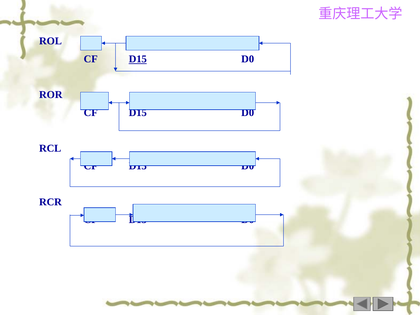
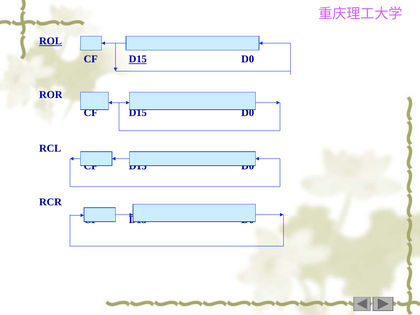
ROL underline: none -> present (50, 41)
